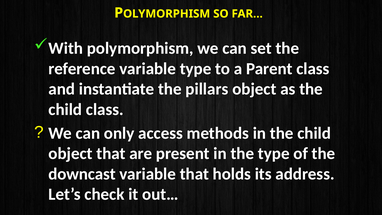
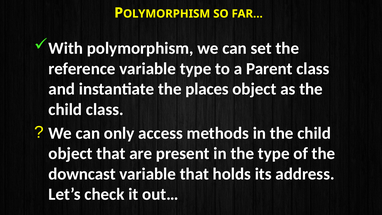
pillars: pillars -> places (207, 89)
